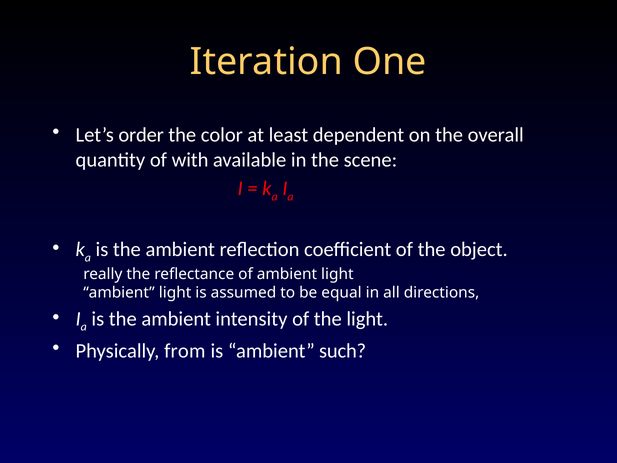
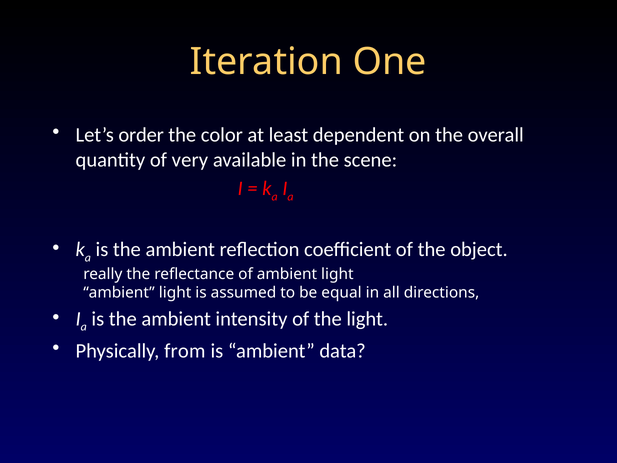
with: with -> very (190, 160)
such: such -> data (343, 351)
